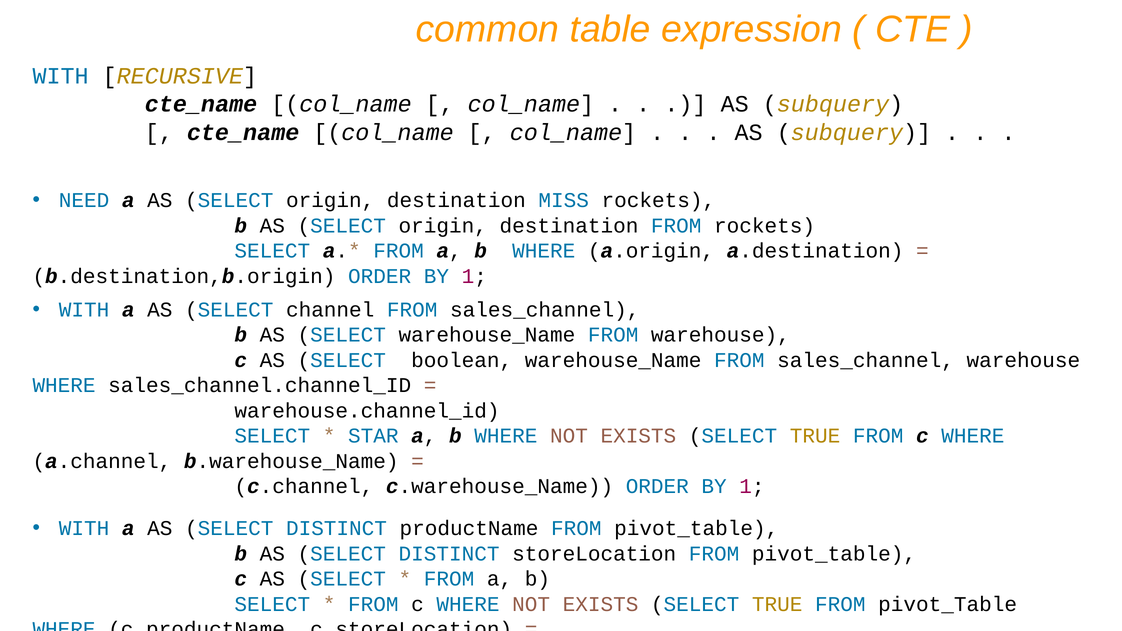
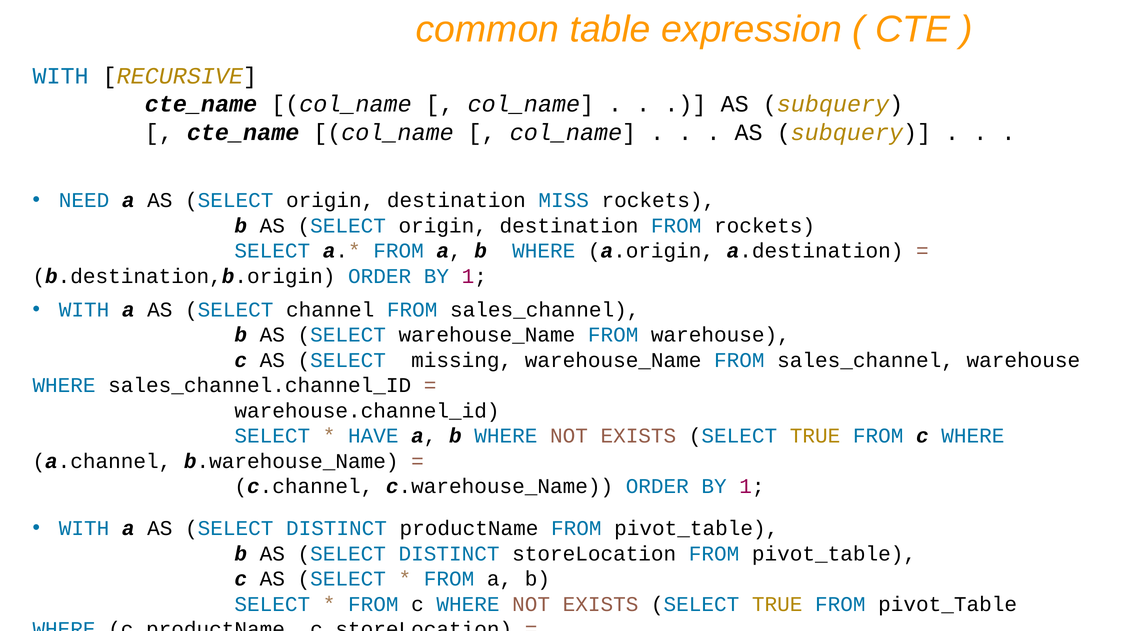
boolean: boolean -> missing (462, 360)
STAR: STAR -> HAVE (373, 436)
